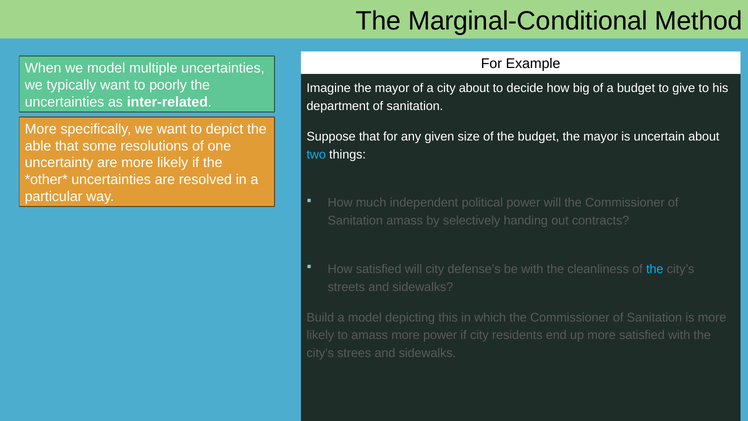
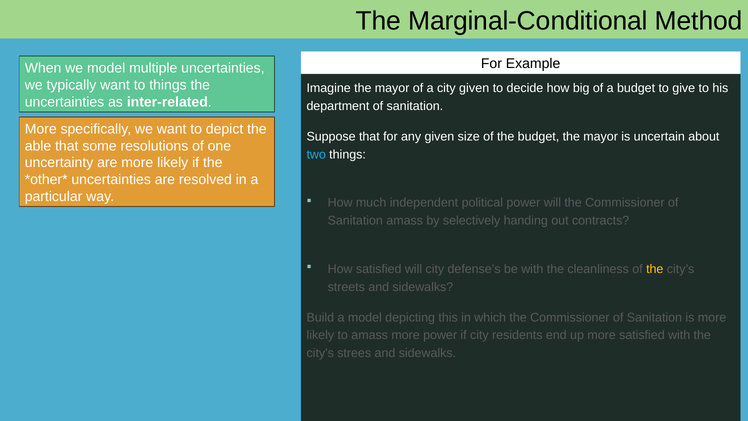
to poorly: poorly -> things (168, 85)
city about: about -> given (474, 88)
the colour: light blue -> yellow (655, 269)
